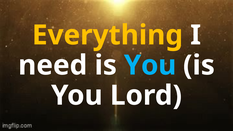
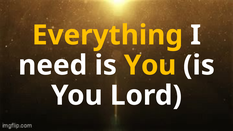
You colour: light blue -> yellow (150, 65)
